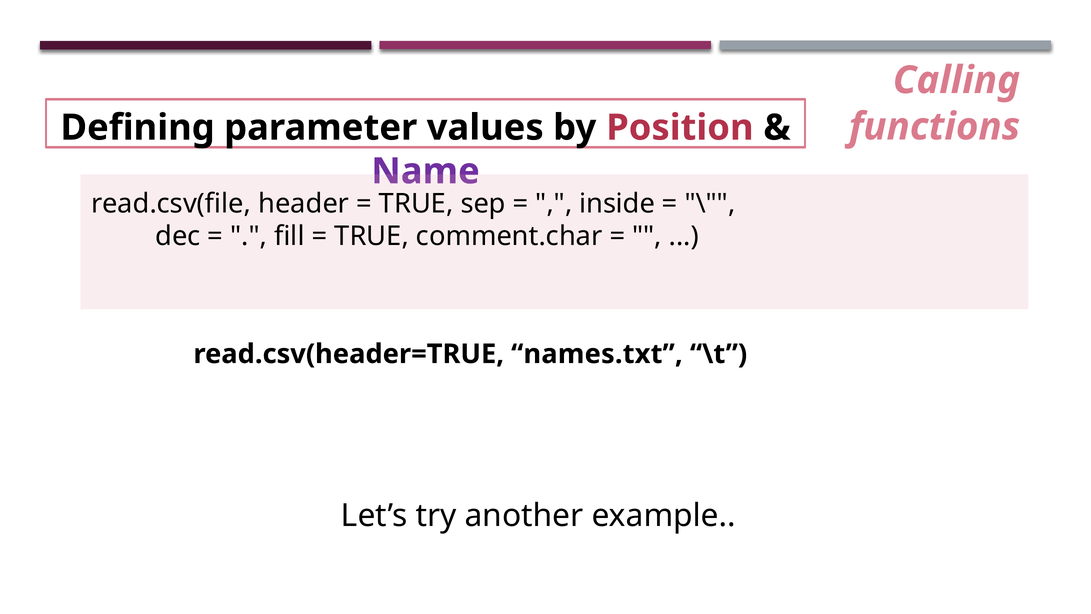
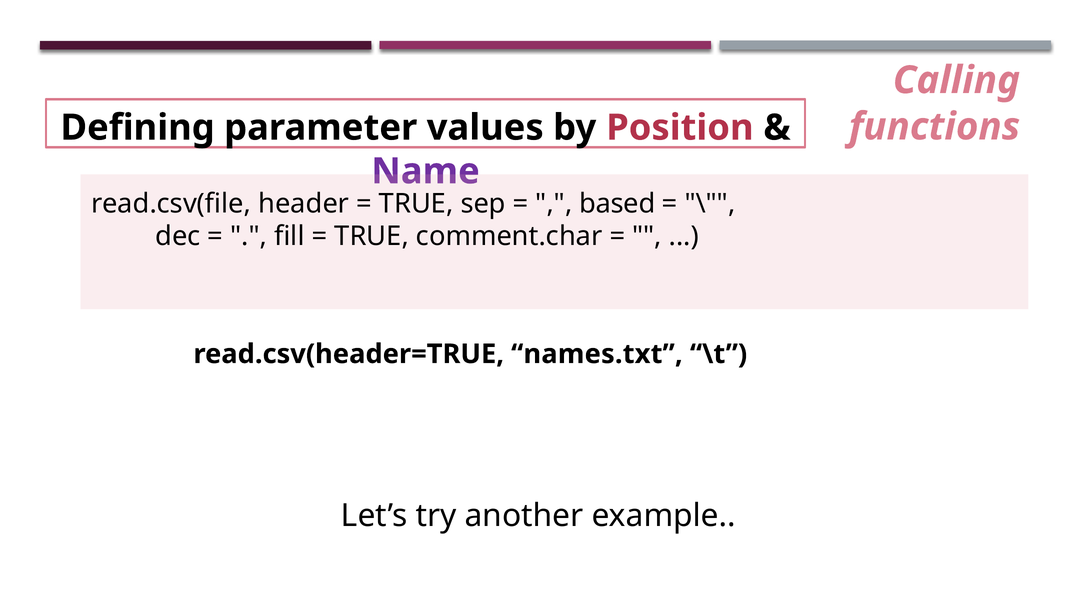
inside: inside -> based (617, 203)
